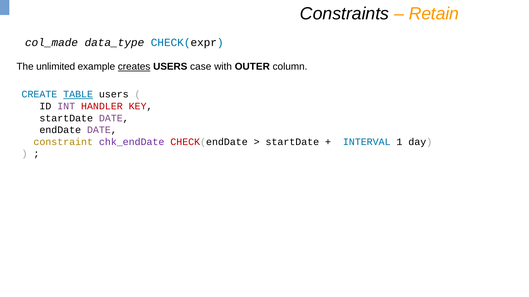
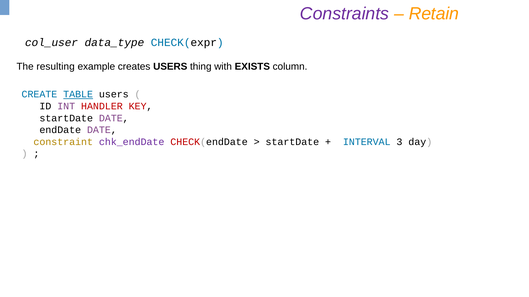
Constraints colour: black -> purple (345, 14)
col_made: col_made -> col_user (52, 43)
unlimited: unlimited -> resulting (56, 67)
creates underline: present -> none (134, 67)
case: case -> thing (201, 67)
OUTER: OUTER -> EXISTS (252, 67)
1: 1 -> 3 (399, 142)
